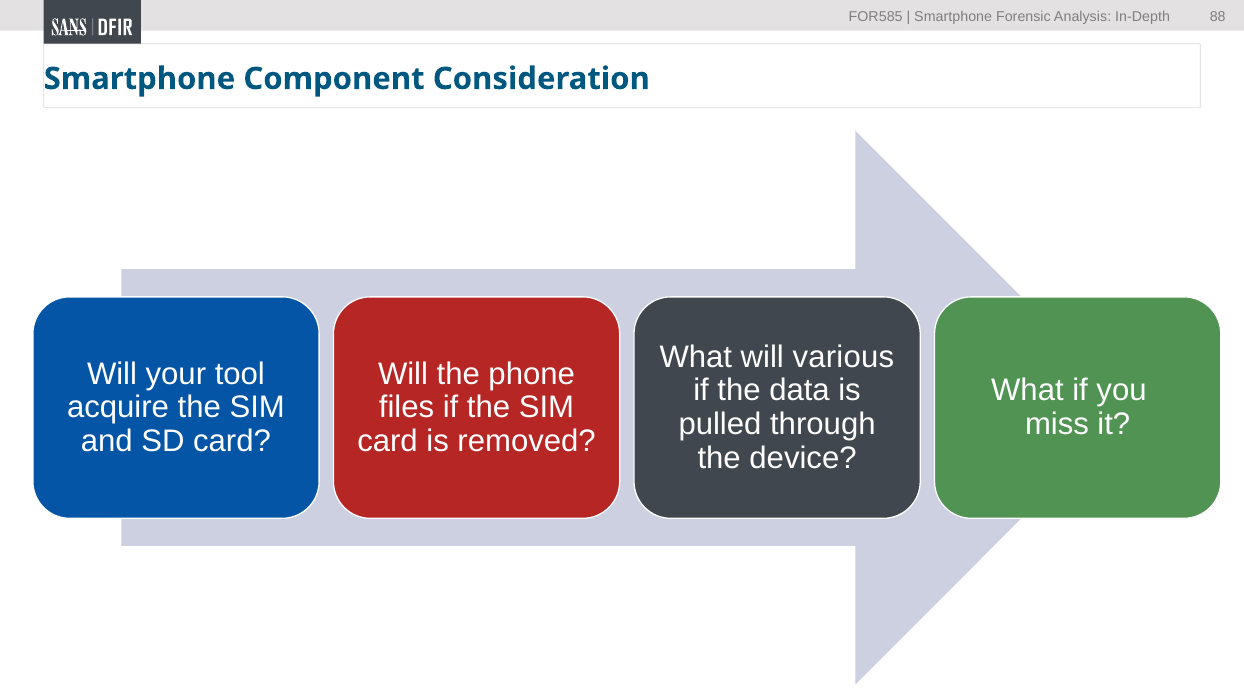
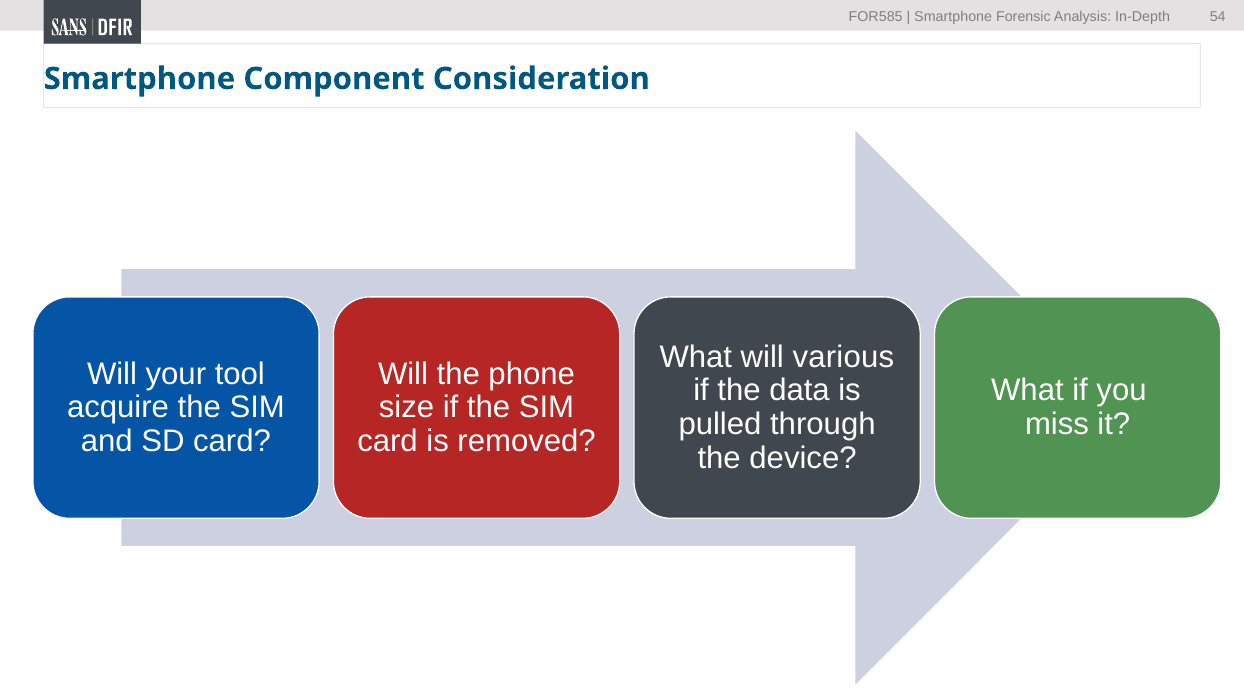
88: 88 -> 54 (1218, 17)
files: files -> size (407, 407)
